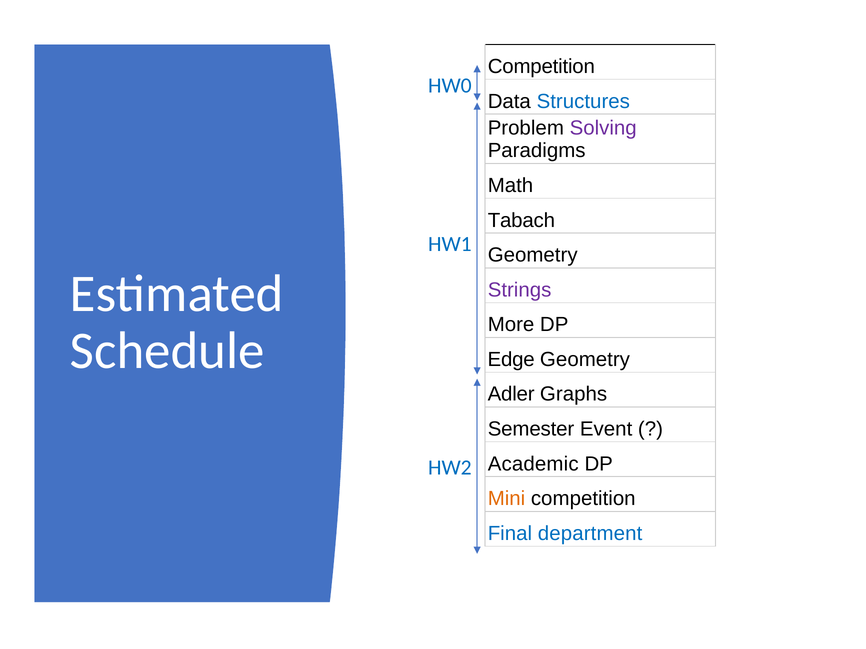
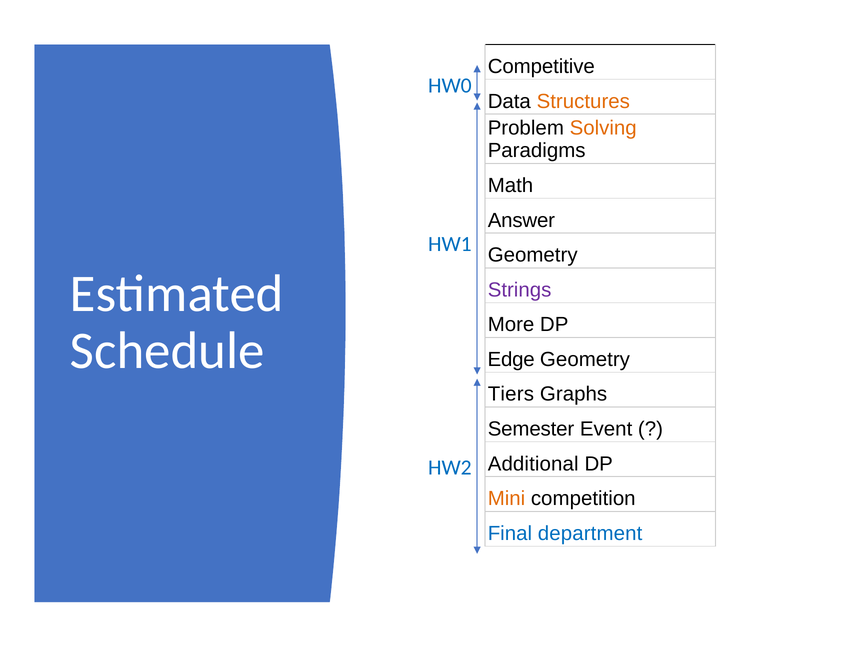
Competition: Competition -> Competitive (541, 67)
Structures colour: blue -> orange (583, 101)
Solving colour: purple -> orange (603, 128)
Tabach: Tabach -> Answer (521, 220)
Adler: Adler -> Tiers (511, 395)
Academic: Academic -> Additional (533, 464)
